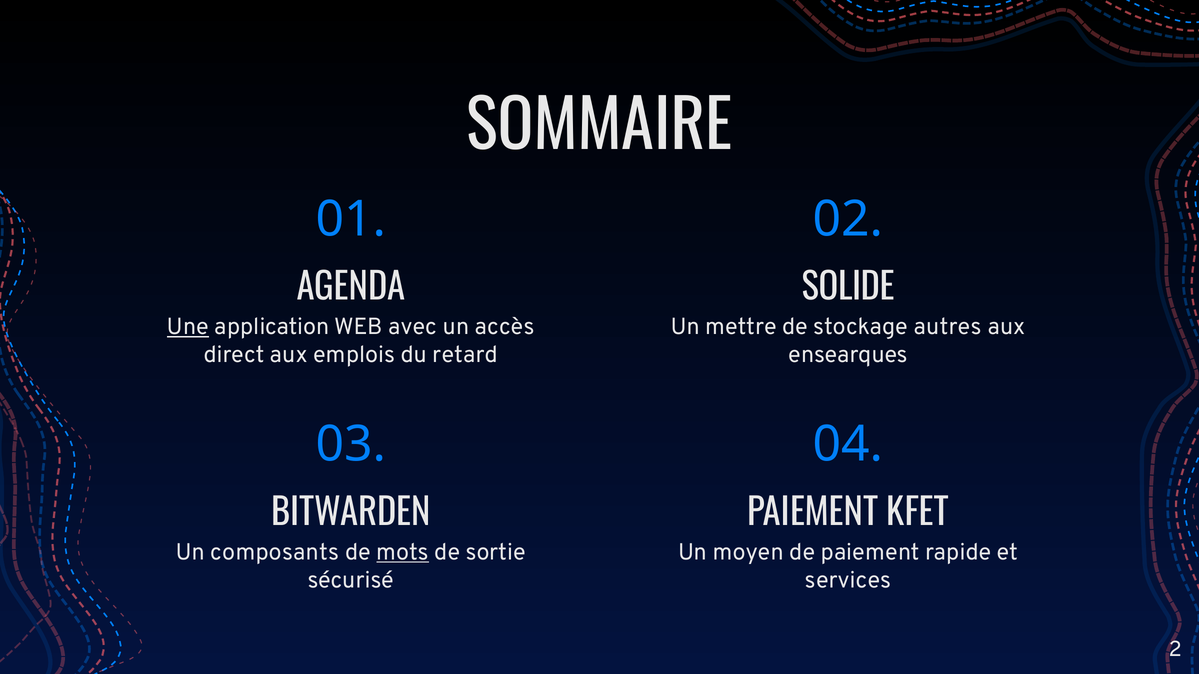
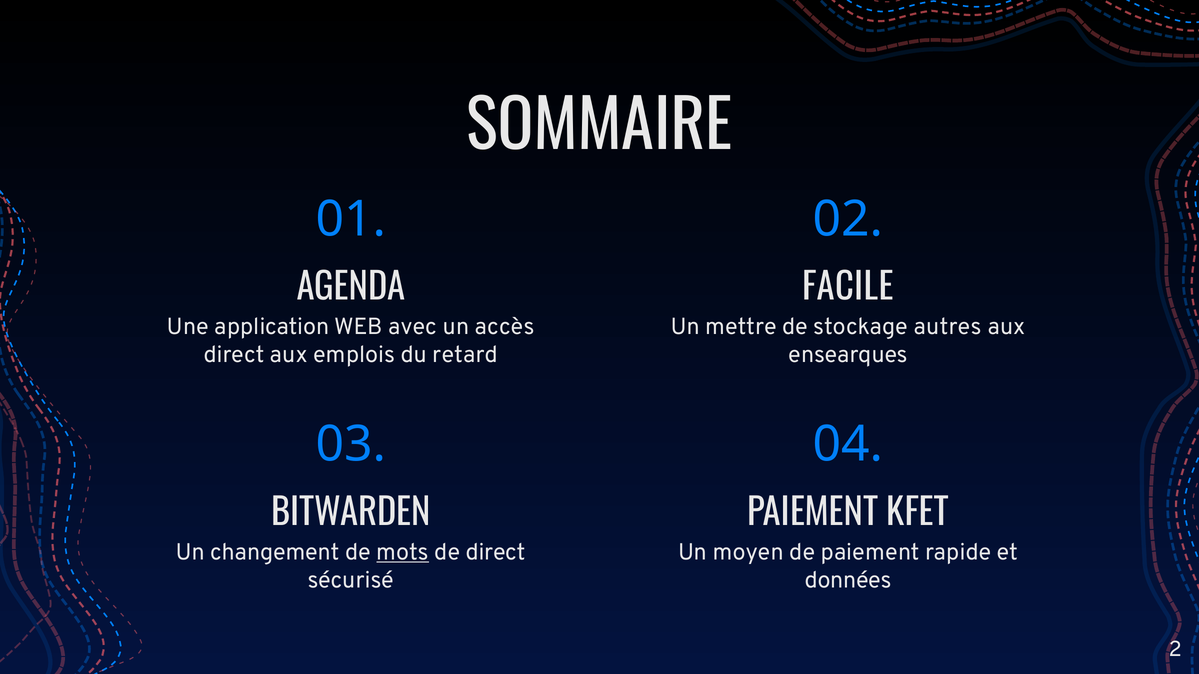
SOLIDE: SOLIDE -> FACILE (848, 288)
Une underline: present -> none (188, 327)
composants: composants -> changement (275, 552)
de sortie: sortie -> direct (496, 552)
services: services -> données (848, 580)
